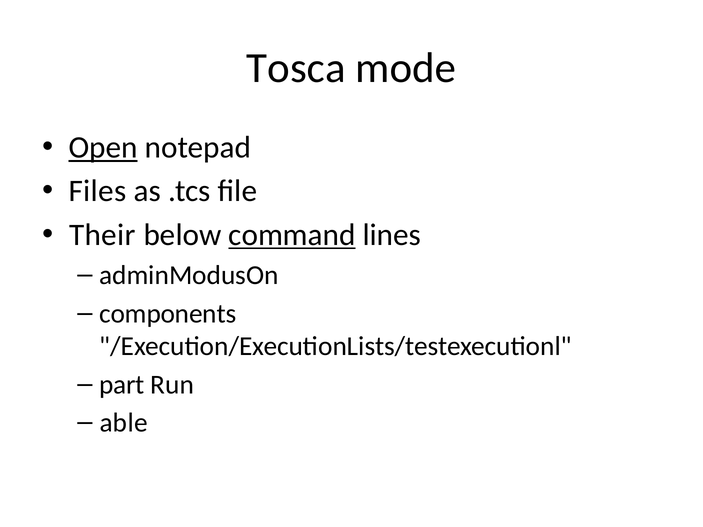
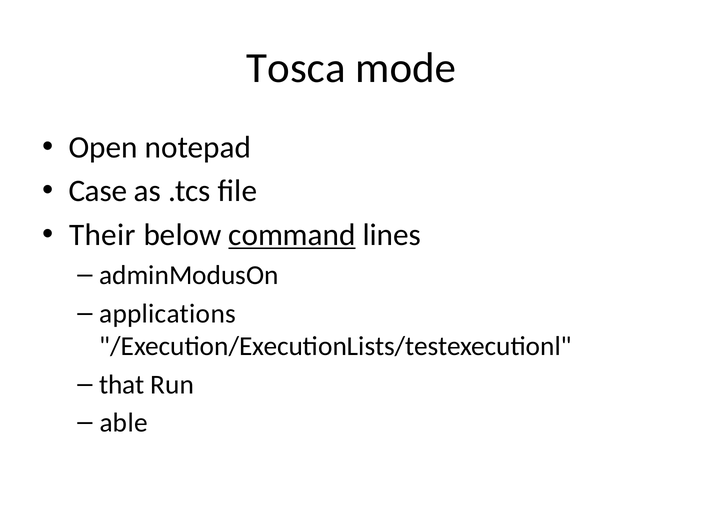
Open underline: present -> none (103, 147)
Files: Files -> Case (98, 191)
components: components -> applications (168, 314)
part: part -> that (122, 385)
